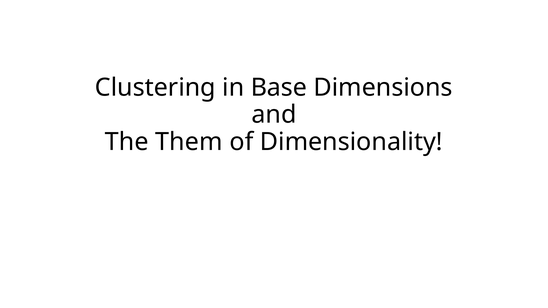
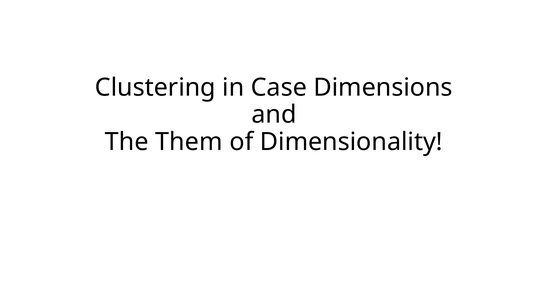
Base: Base -> Case (279, 88)
